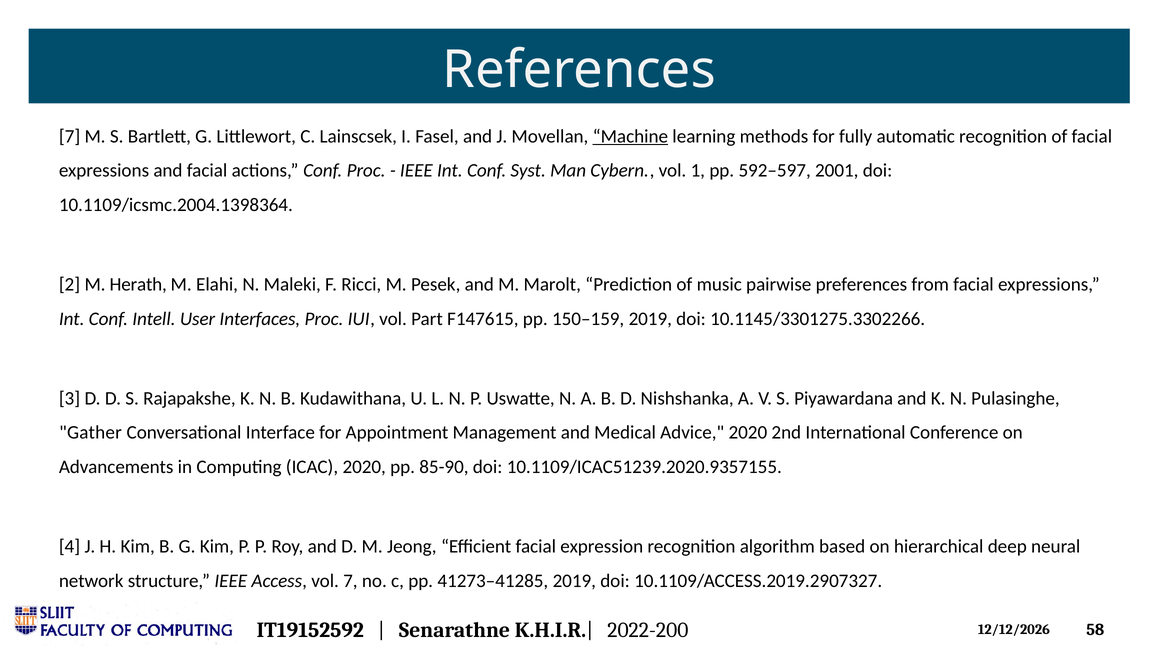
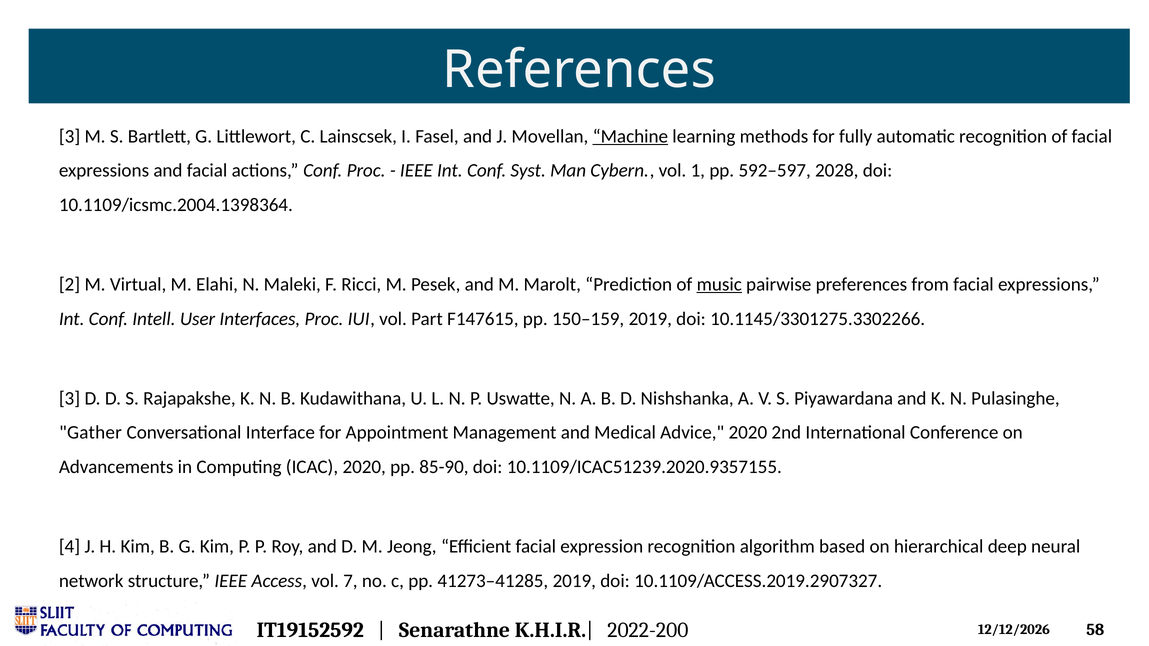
7: 7 -> 3 (70, 136)
2001: 2001 -> 2028 (837, 171)
Herath: Herath -> Virtual (138, 285)
music underline: none -> present (719, 285)
